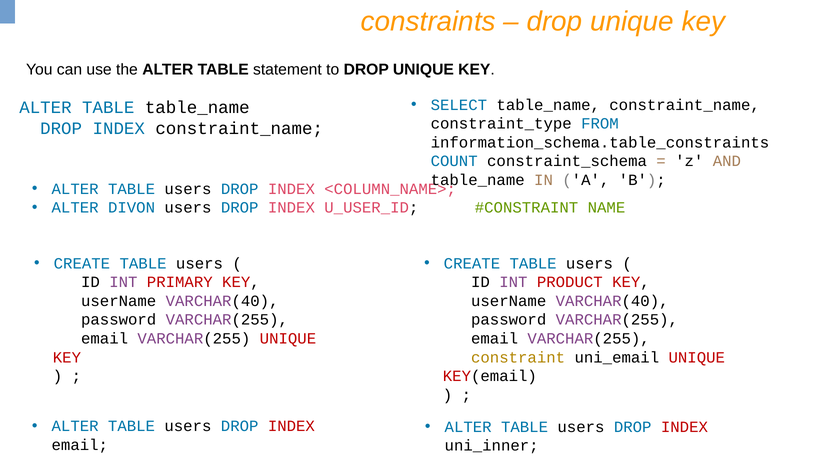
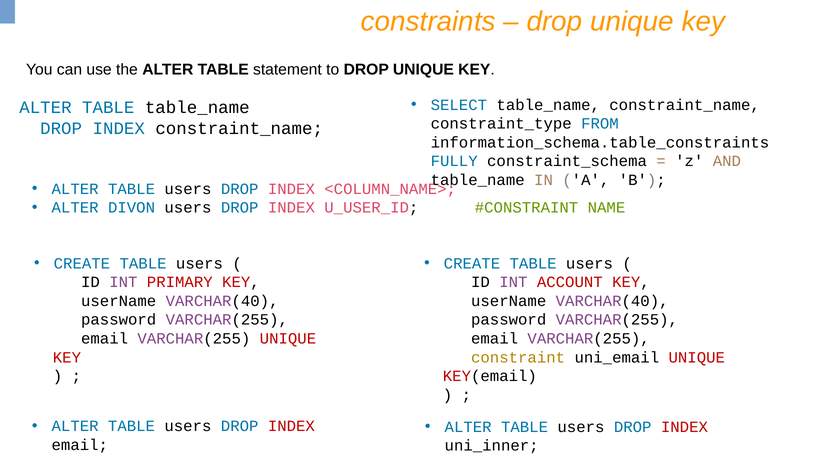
COUNT: COUNT -> FULLY (454, 161)
PRODUCT: PRODUCT -> ACCOUNT (570, 282)
